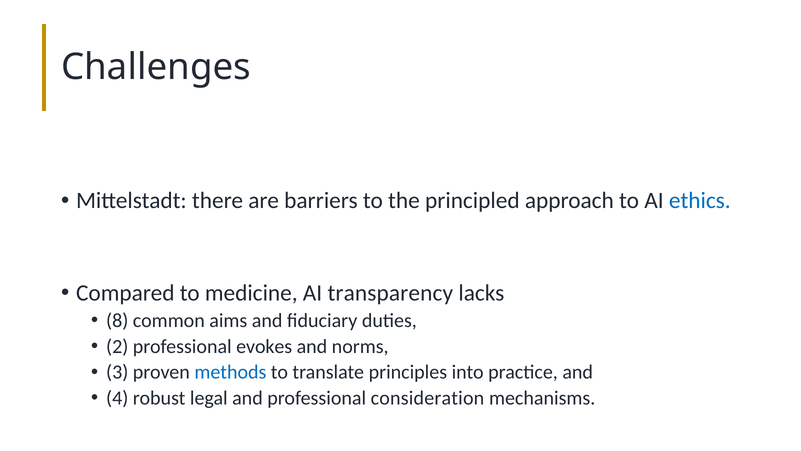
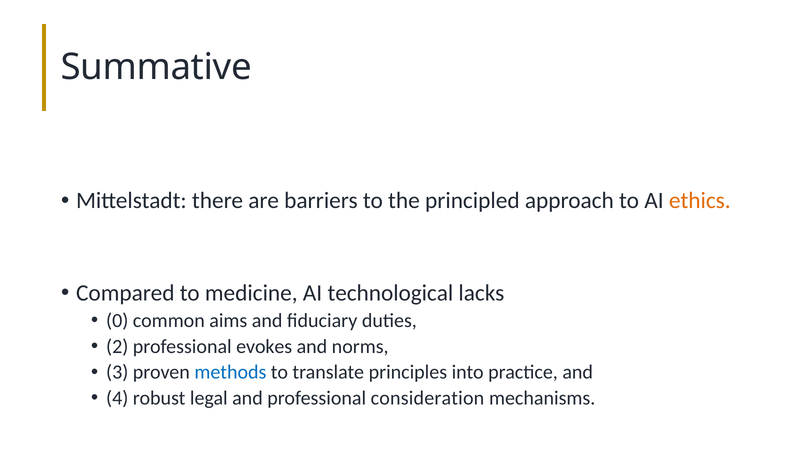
Challenges: Challenges -> Summative (156, 67)
ethics colour: blue -> orange (700, 200)
transparency: transparency -> technological (390, 293)
8: 8 -> 0 (117, 320)
